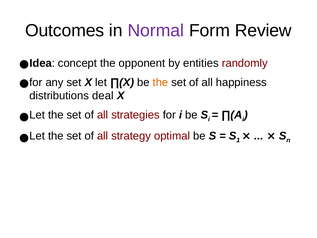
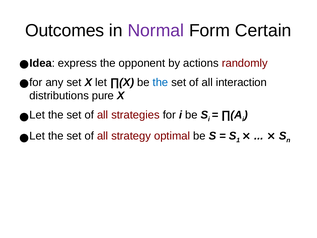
Review: Review -> Certain (263, 31)
concept: concept -> express (77, 63)
entities: entities -> actions (201, 63)
the colour: orange -> blue (160, 82)
happiness: happiness -> interaction (241, 82)
deal: deal -> pure (103, 96)
